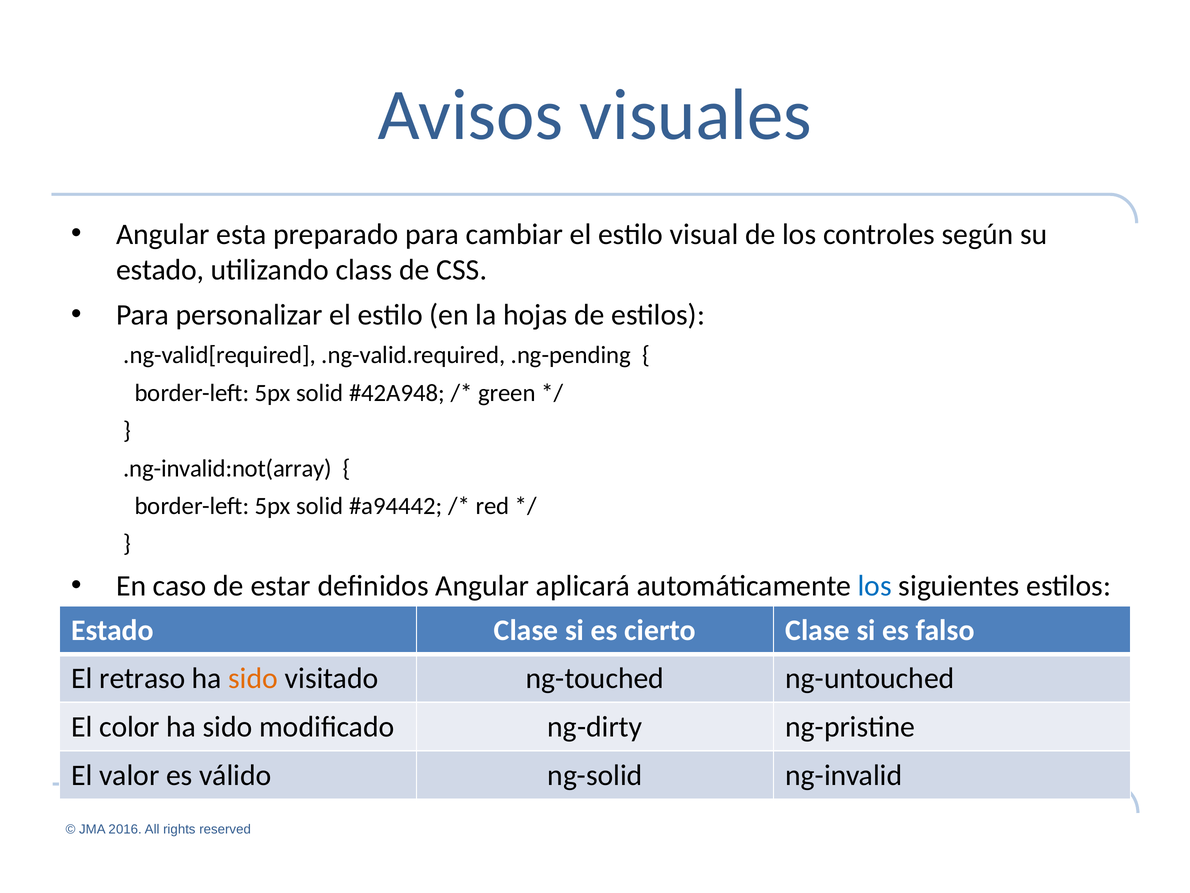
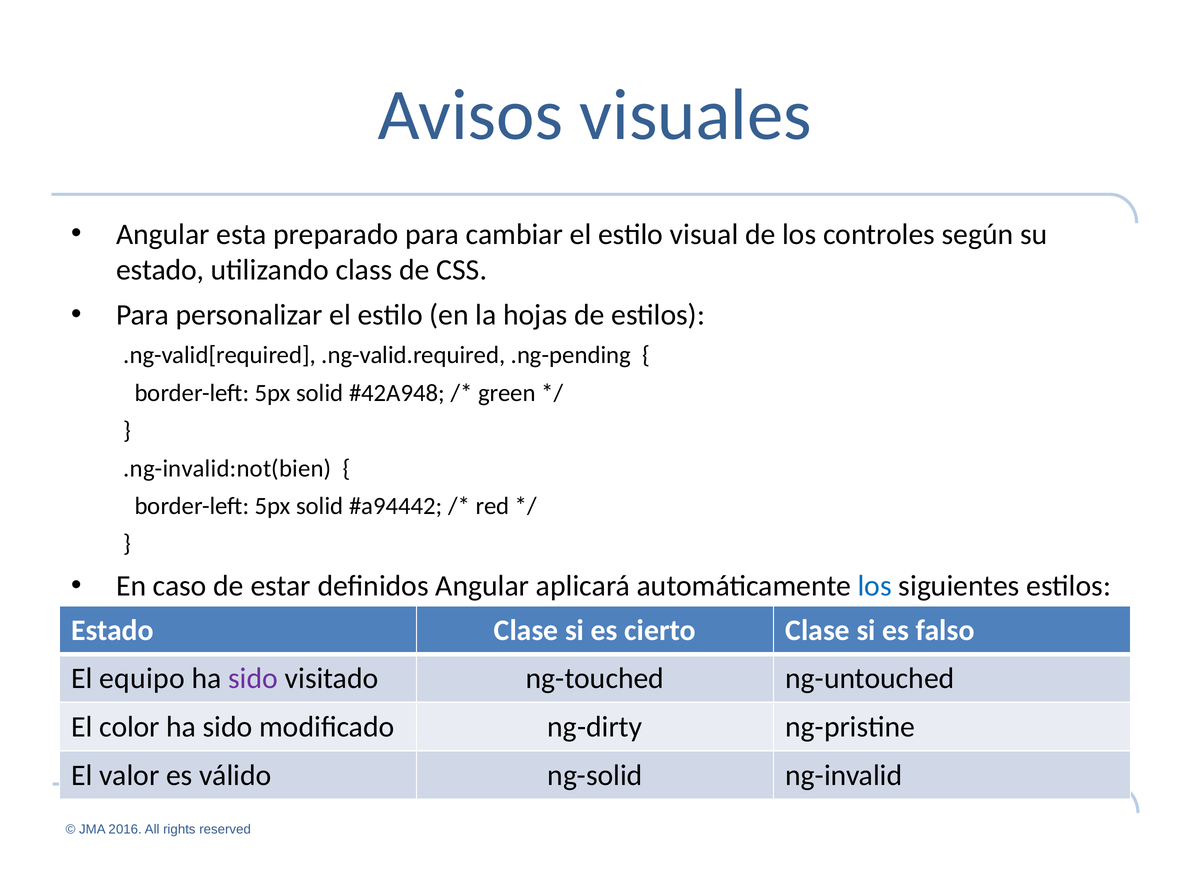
.ng-invalid:not(array: .ng-invalid:not(array -> .ng-invalid:not(bien (227, 468)
retraso: retraso -> equipo (142, 678)
sido colour: orange -> purple (253, 678)
